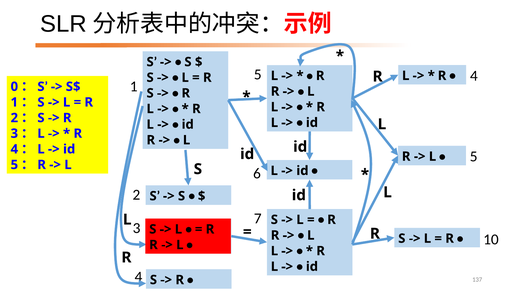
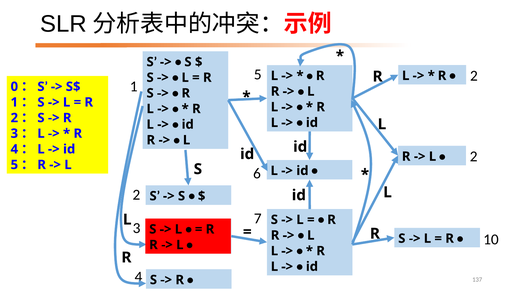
4: 4 -> 2 (474, 76)
5: 5 -> 2 (474, 157)
